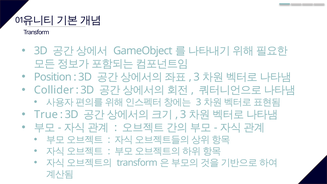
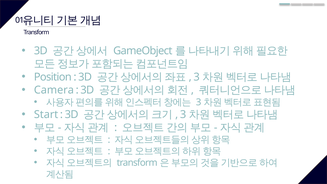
Collider: Collider -> Camera (54, 90)
True: True -> Start (46, 114)
